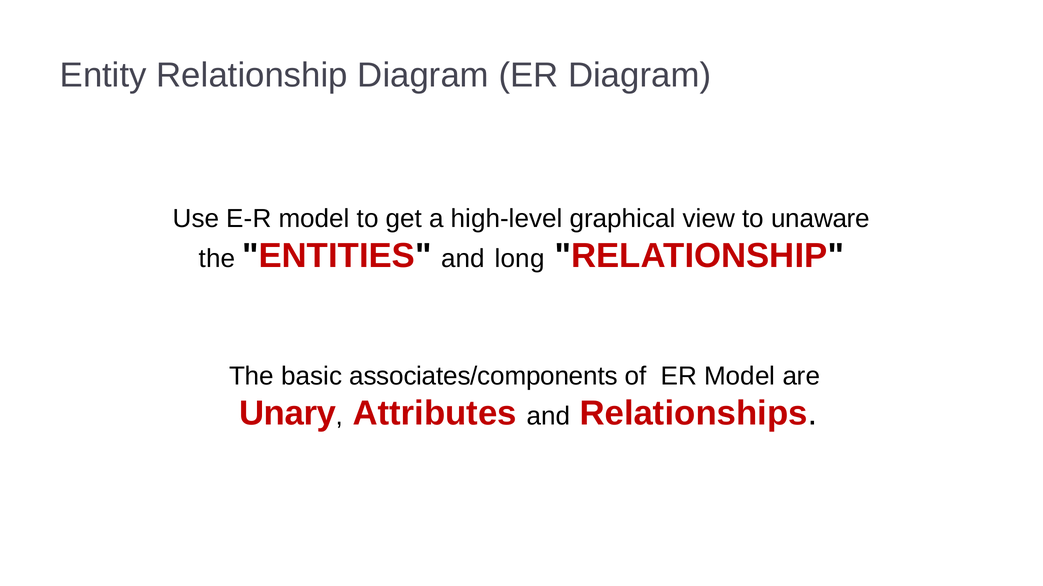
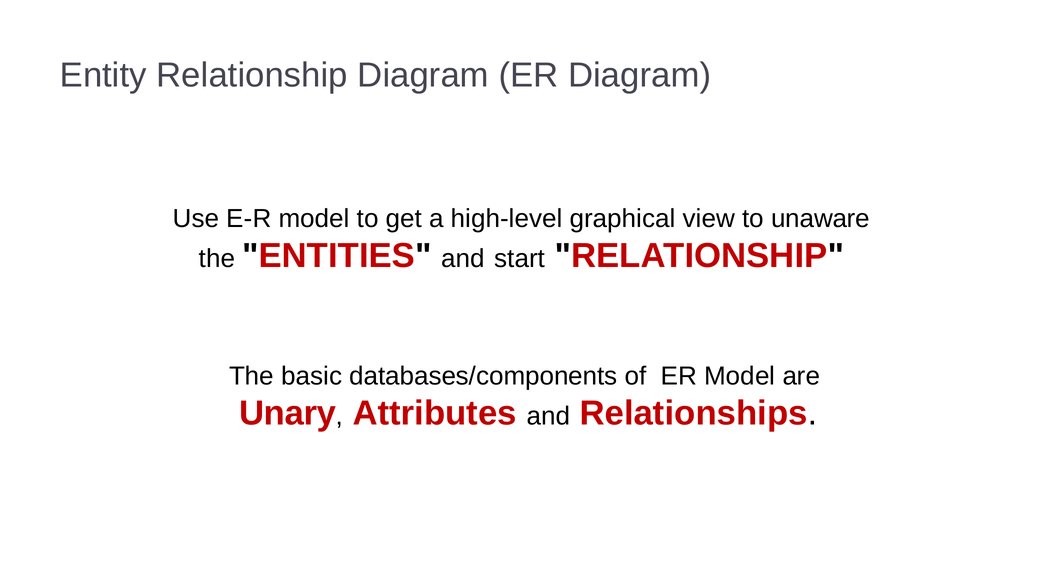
long: long -> start (520, 259)
associates/components: associates/components -> databases/components (483, 377)
